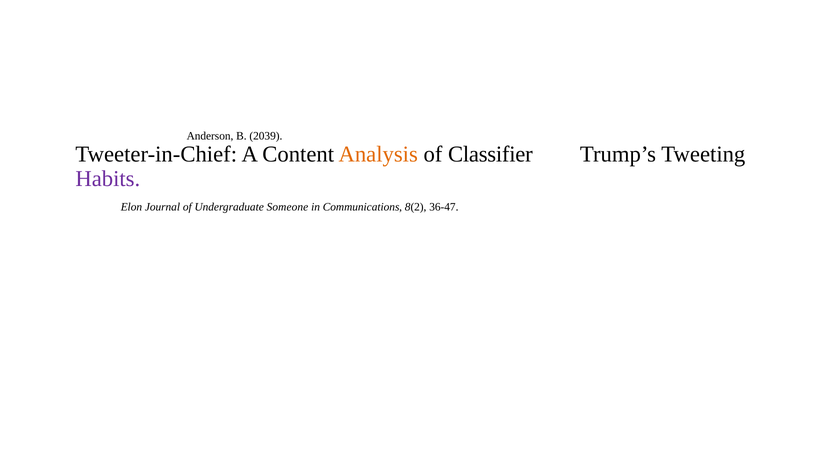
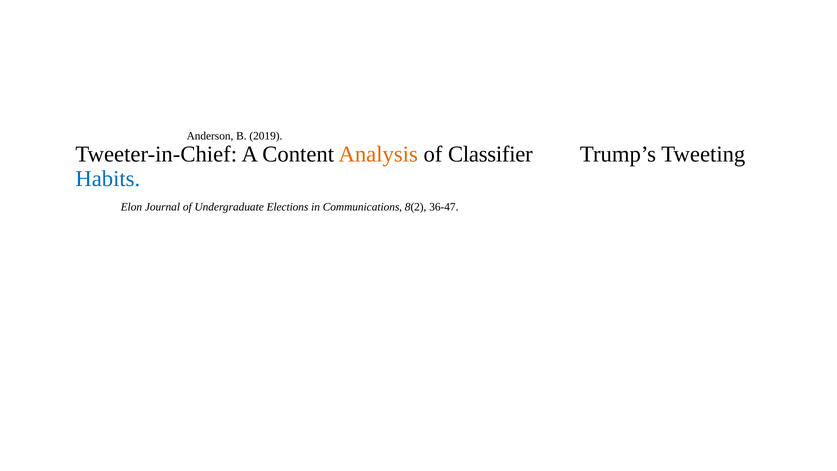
2039: 2039 -> 2019 (266, 136)
Habits colour: purple -> blue (108, 179)
Someone: Someone -> Elections (288, 207)
